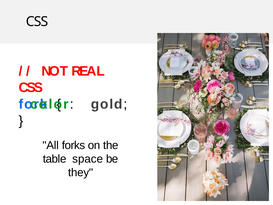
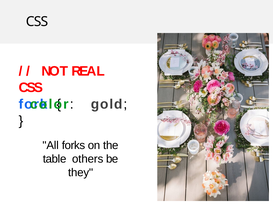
space: space -> others (88, 159)
